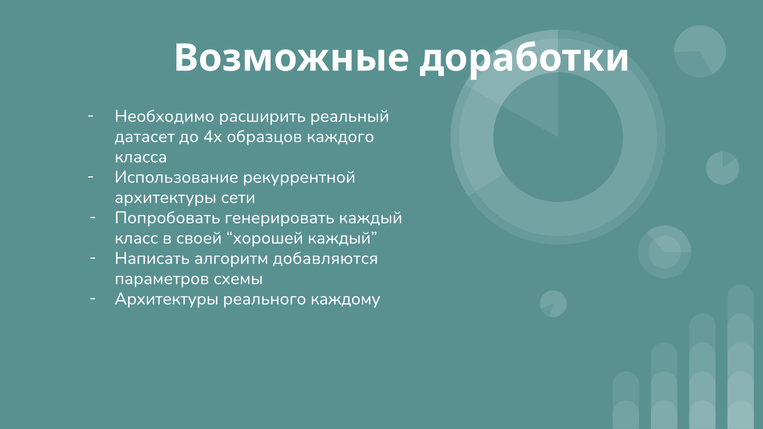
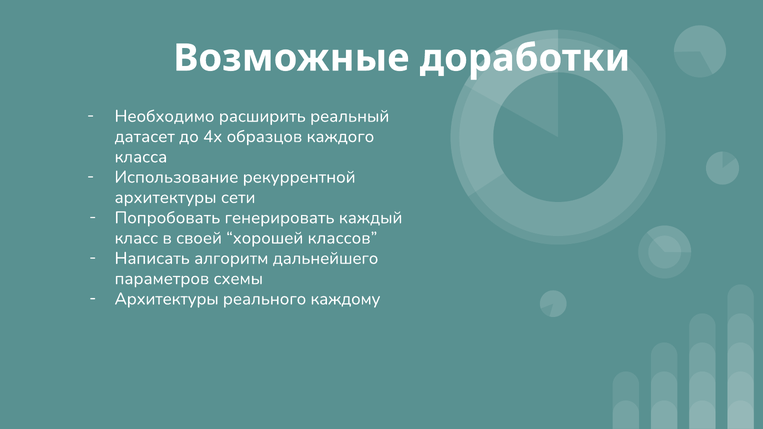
хорошей каждый: каждый -> классов (342, 238)
добавляются: добавляются -> дальнейшего (326, 258)
